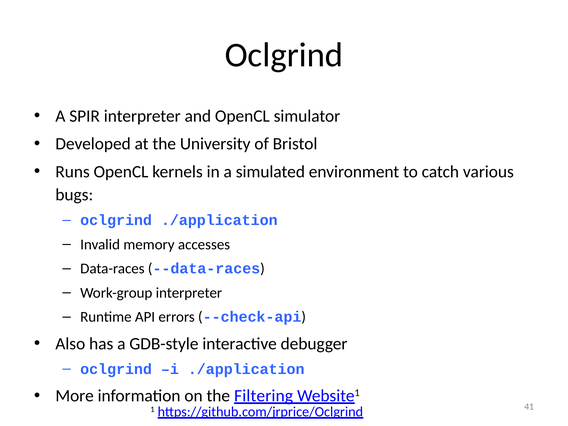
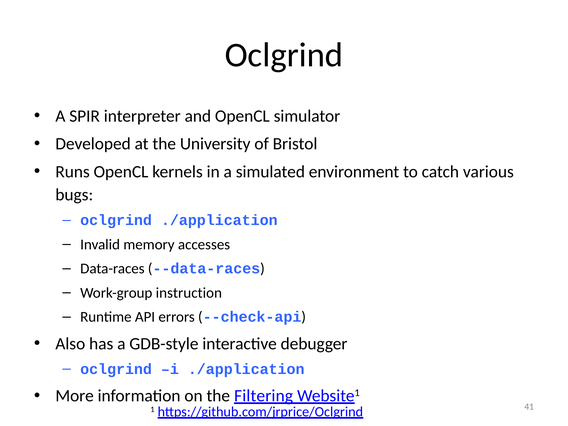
Work-group interpreter: interpreter -> instruction (189, 293)
